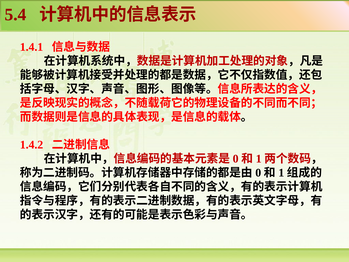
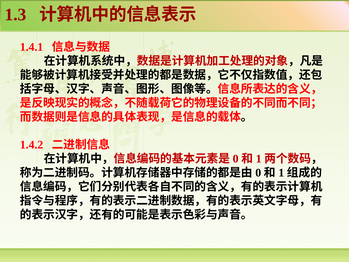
5.4: 5.4 -> 1.3 (15, 15)
